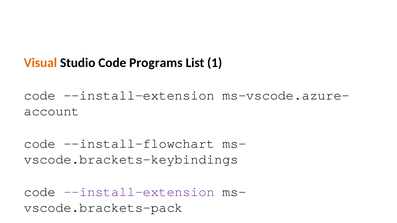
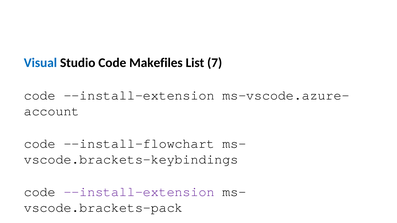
Visual colour: orange -> blue (40, 63)
Programs: Programs -> Makefiles (156, 63)
1: 1 -> 7 (215, 63)
